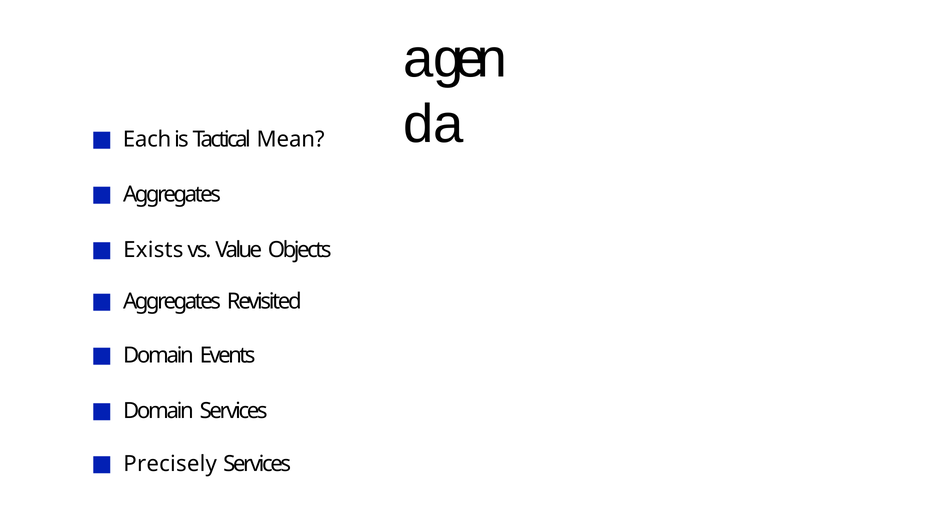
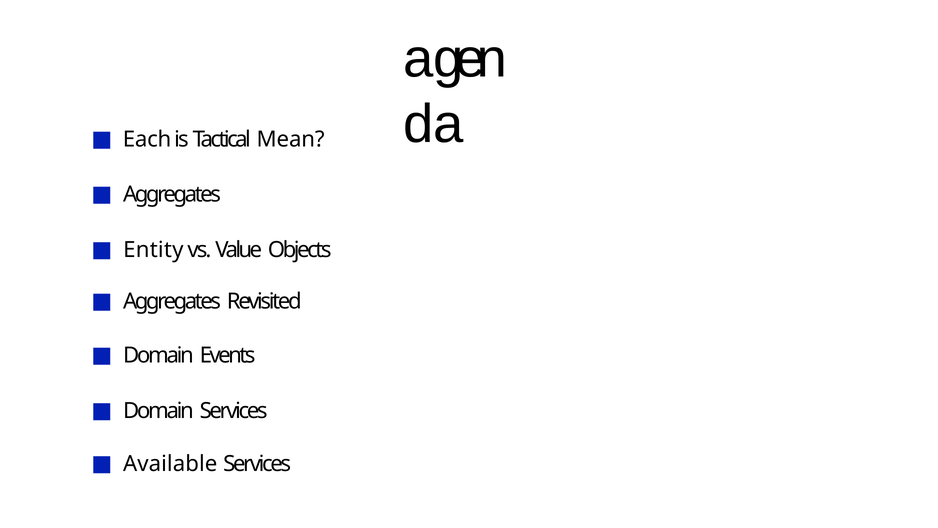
Exists: Exists -> Entity (153, 250)
Precisely: Precisely -> Available (170, 464)
